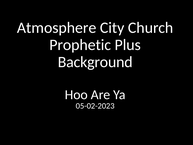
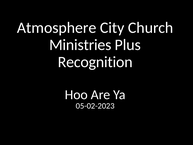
Prophetic: Prophetic -> Ministries (80, 45)
Background: Background -> Recognition (95, 62)
